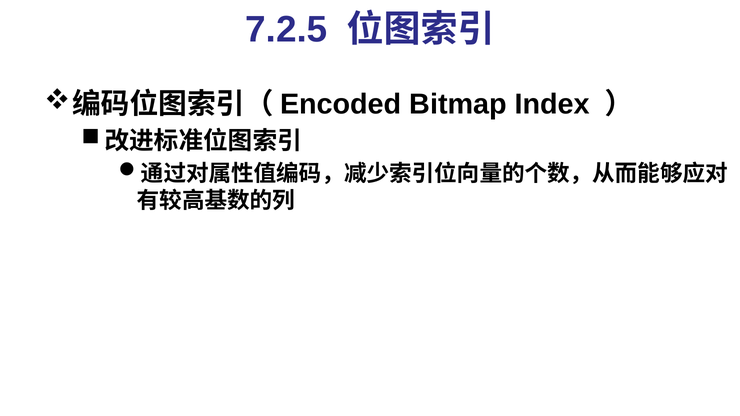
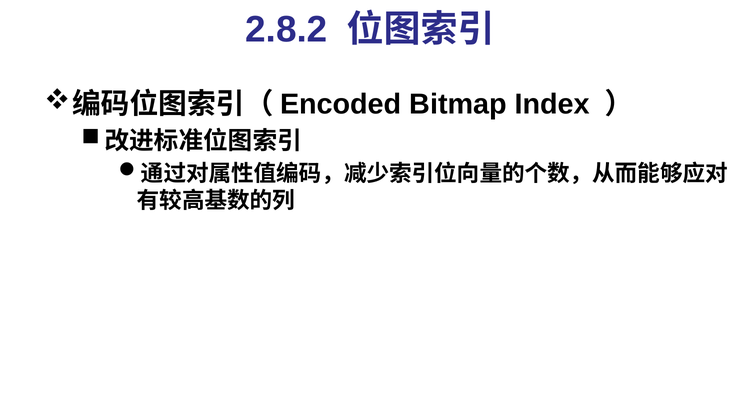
7.2.5: 7.2.5 -> 2.8.2 (286, 30)
